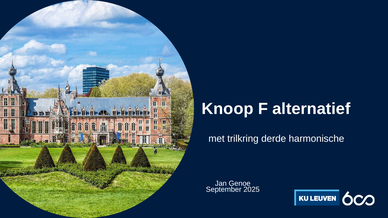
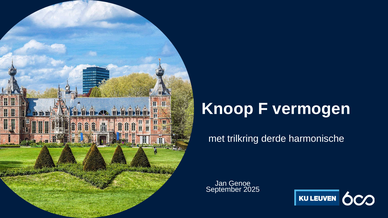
alternatief: alternatief -> vermogen (311, 109)
